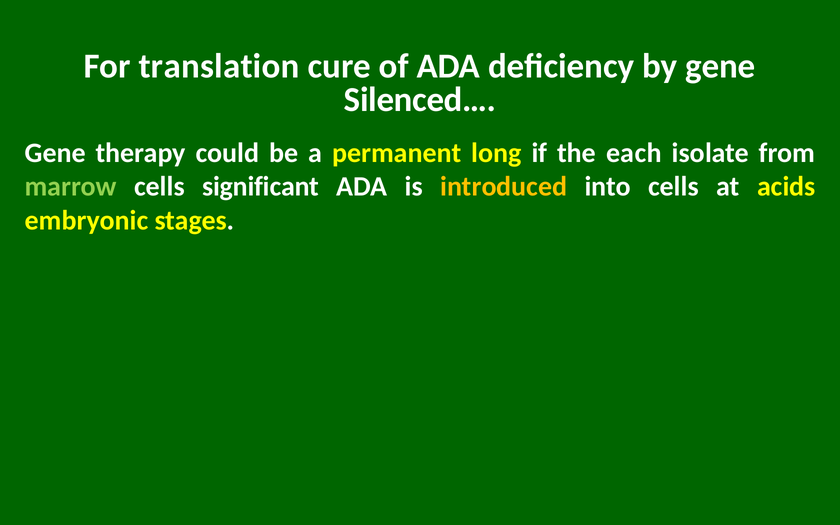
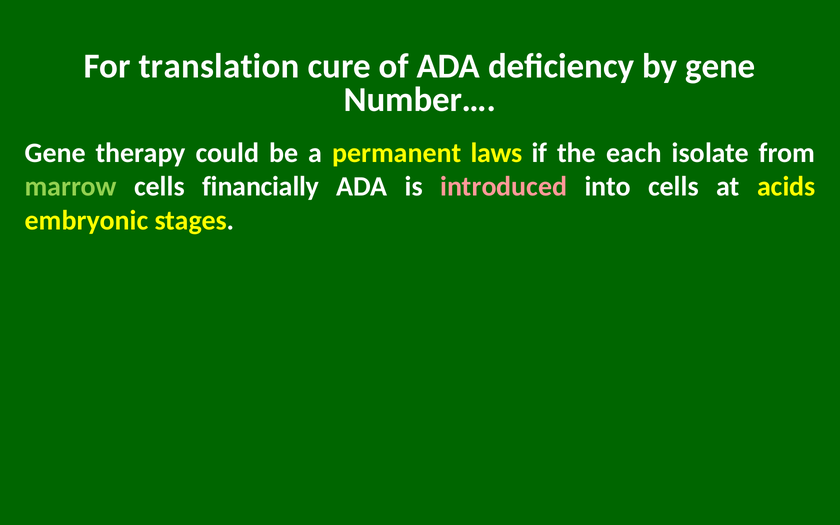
Silenced…: Silenced… -> Number… (420, 100)
long: long -> laws (496, 153)
significant: significant -> financially (261, 187)
introduced colour: yellow -> pink (504, 187)
